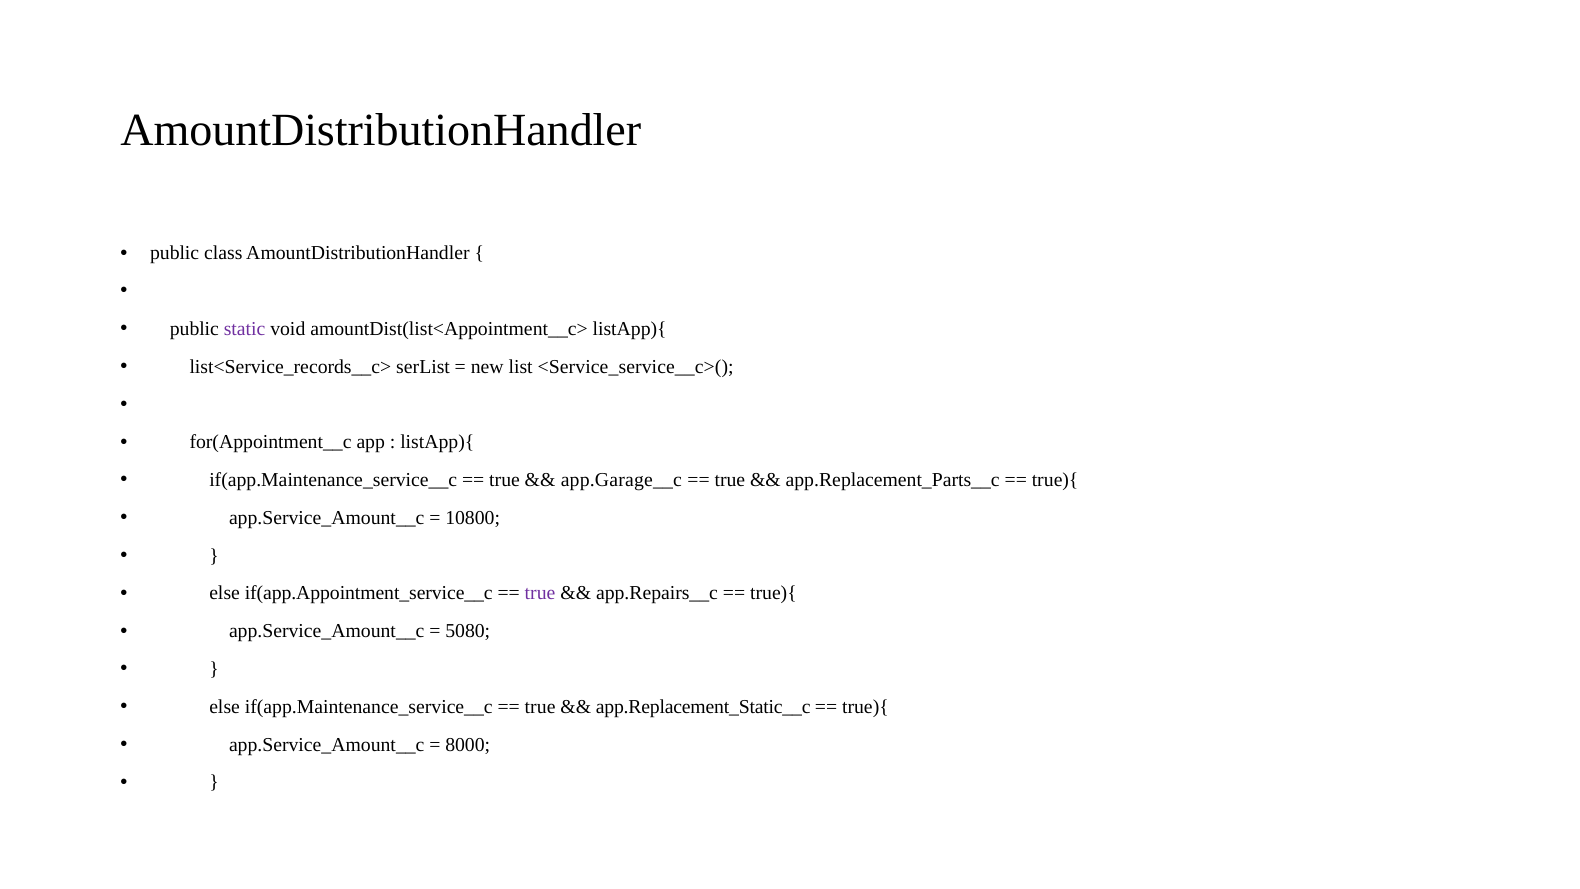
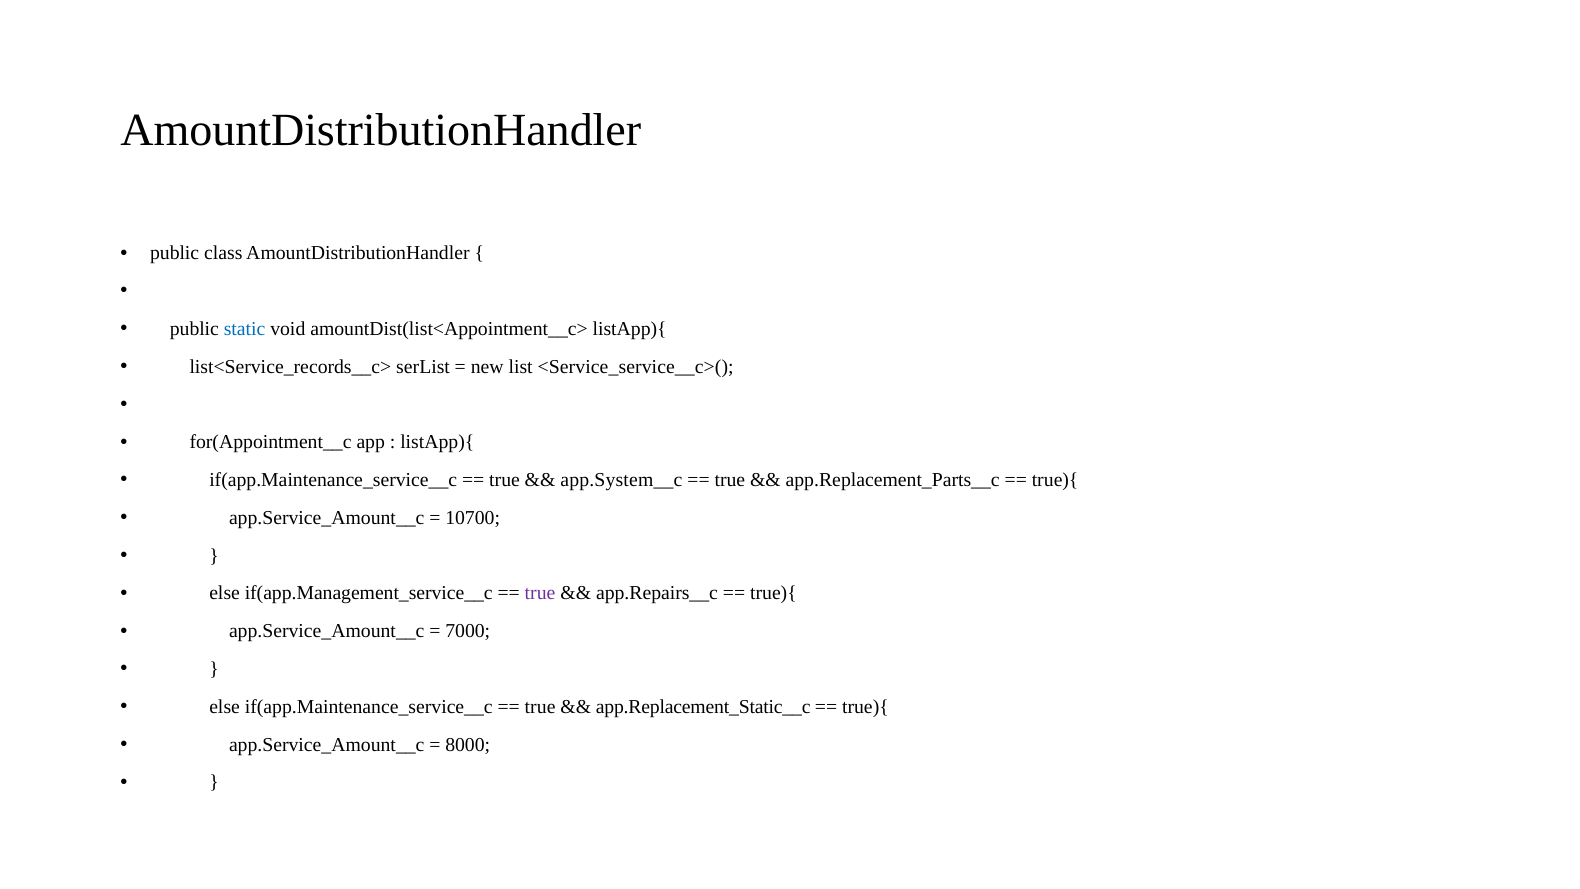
static colour: purple -> blue (245, 329)
app.Garage__c: app.Garage__c -> app.System__c (621, 480)
10800: 10800 -> 10700 (473, 518)
if(app.Appointment_service__c: if(app.Appointment_service__c -> if(app.Management_service__c (369, 593)
5080: 5080 -> 7000 (468, 631)
